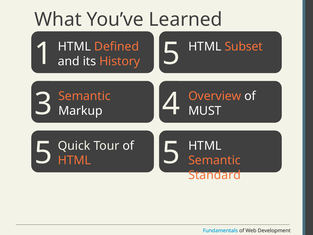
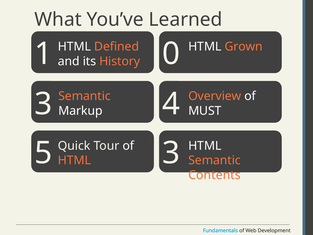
Subset: Subset -> Grown (244, 47)
1 5: 5 -> 0 (171, 54)
5 5: 5 -> 3 (171, 153)
Standard: Standard -> Contents (215, 175)
